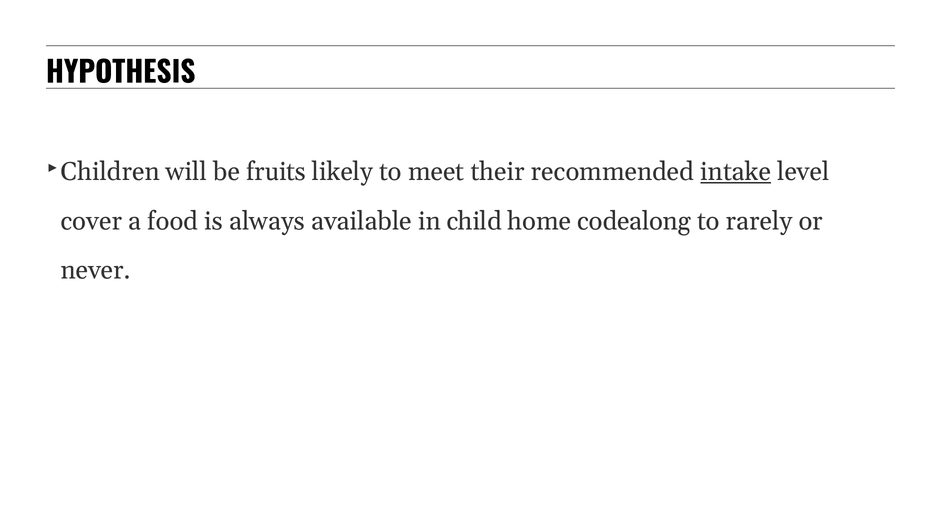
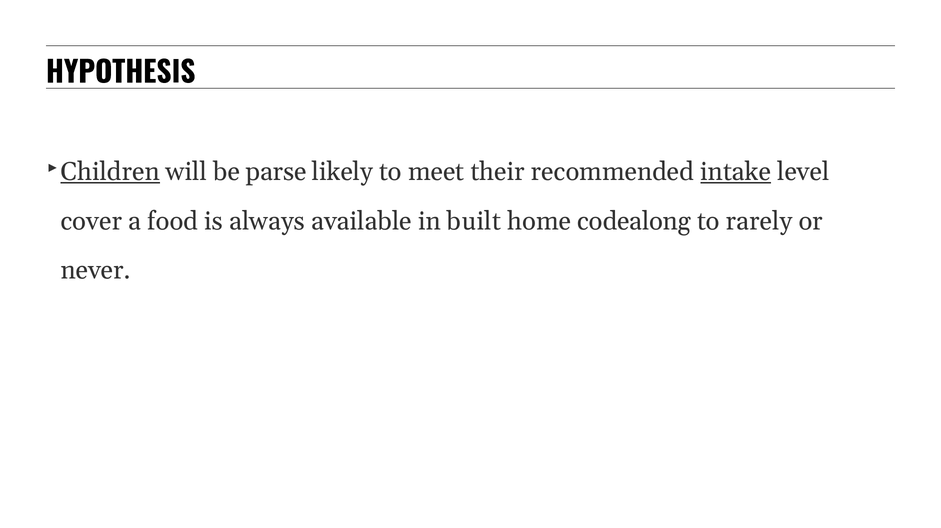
Children underline: none -> present (110, 172)
fruits: fruits -> parse (276, 172)
child: child -> built (474, 221)
